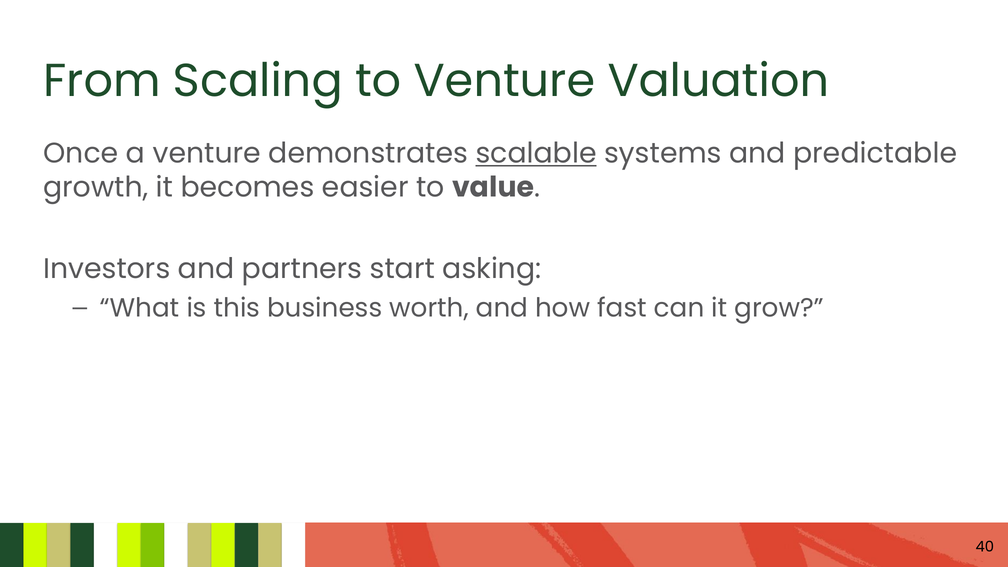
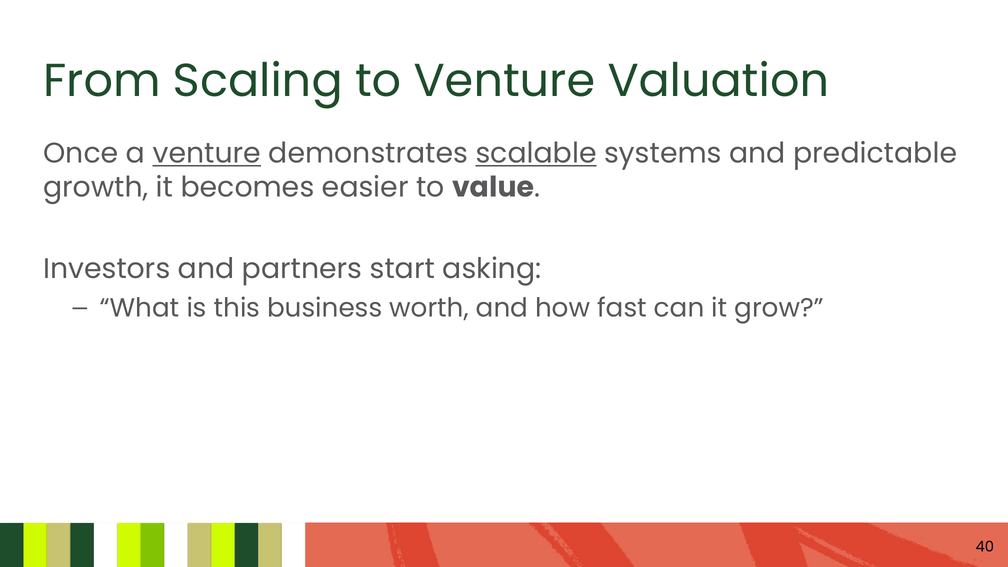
venture underline: none -> present (207, 154)
